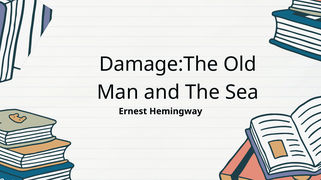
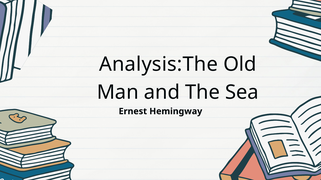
Damage:The: Damage:The -> Analysis:The (158, 64)
